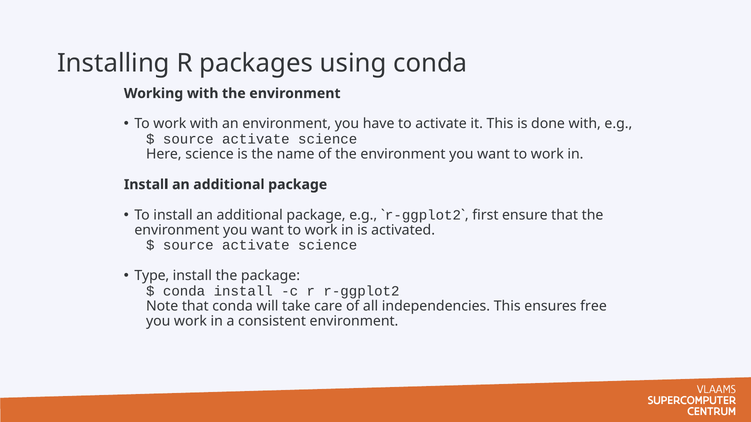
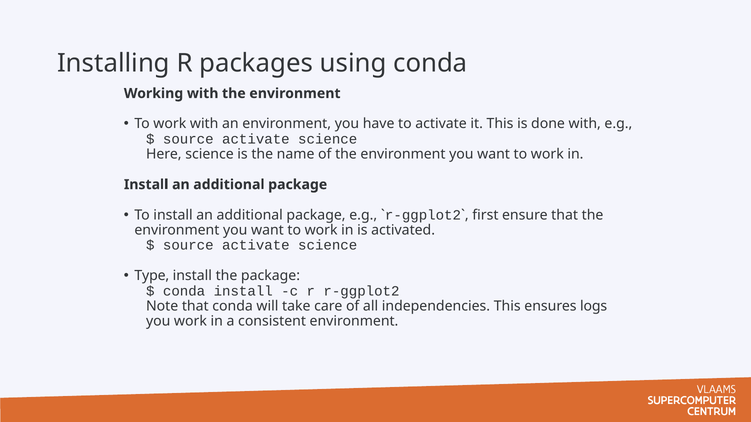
free: free -> logs (594, 306)
